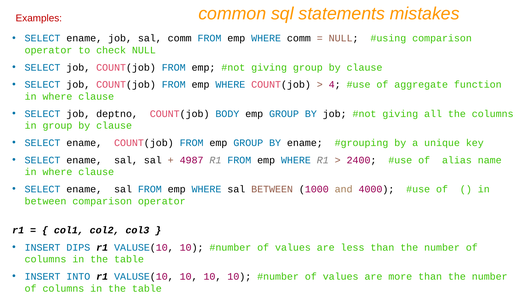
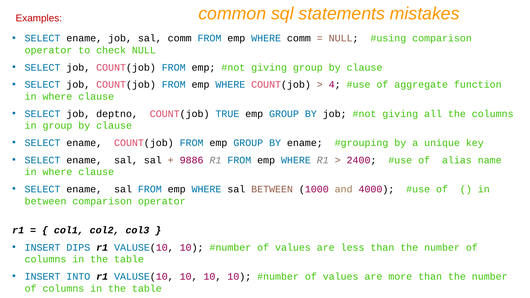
BODY: BODY -> TRUE (227, 114)
4987: 4987 -> 9886 (192, 160)
